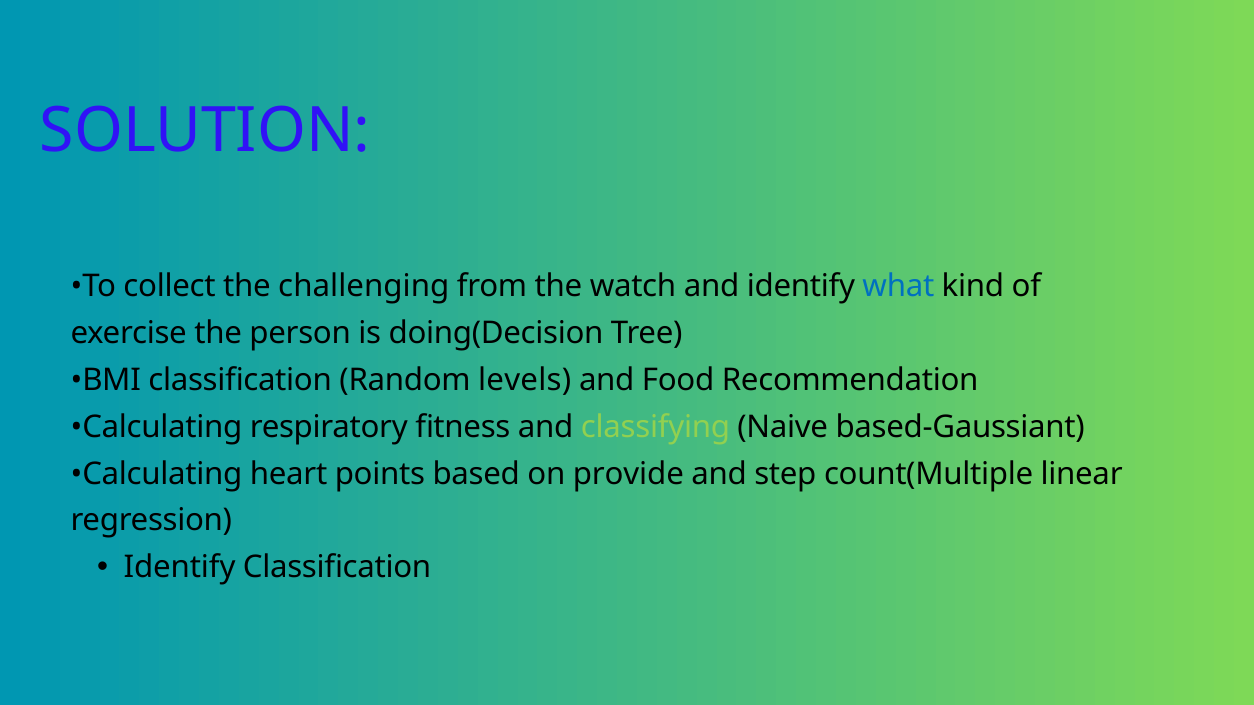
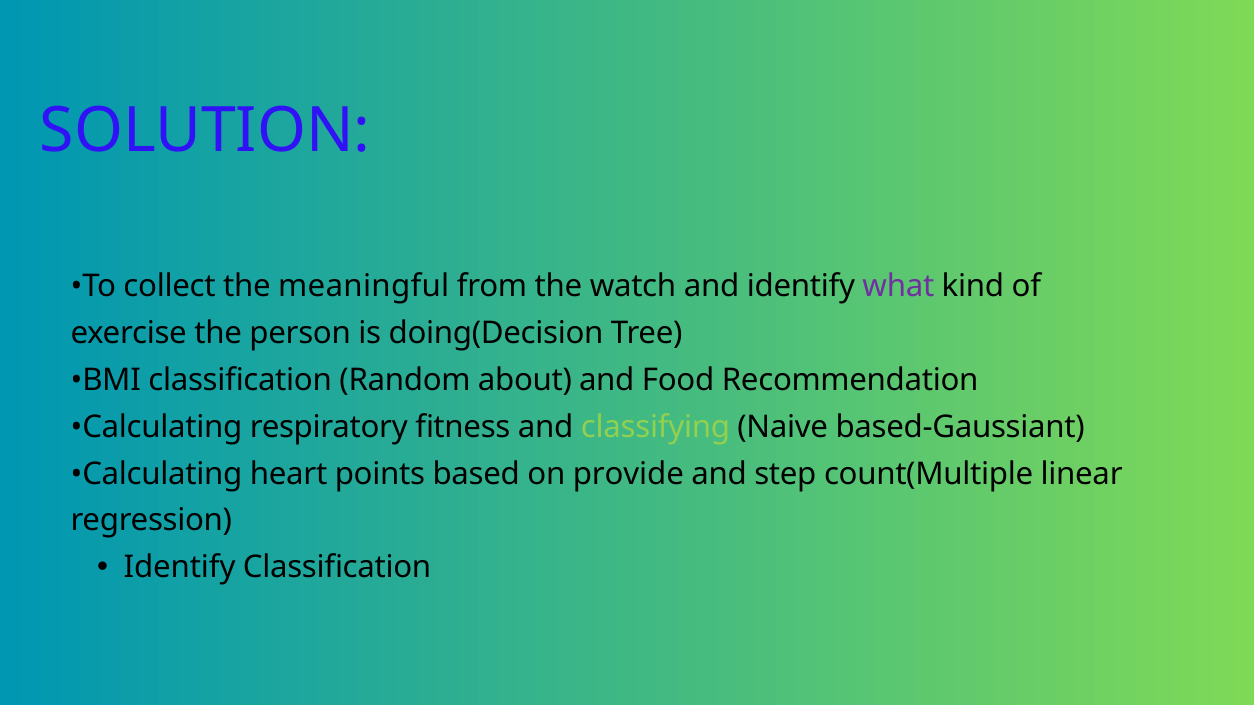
challenging: challenging -> meaningful (364, 287)
what colour: blue -> purple (898, 287)
levels: levels -> about (525, 380)
